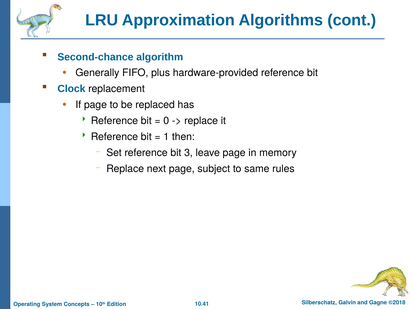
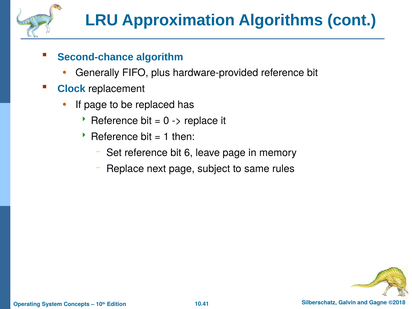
3: 3 -> 6 (188, 153)
